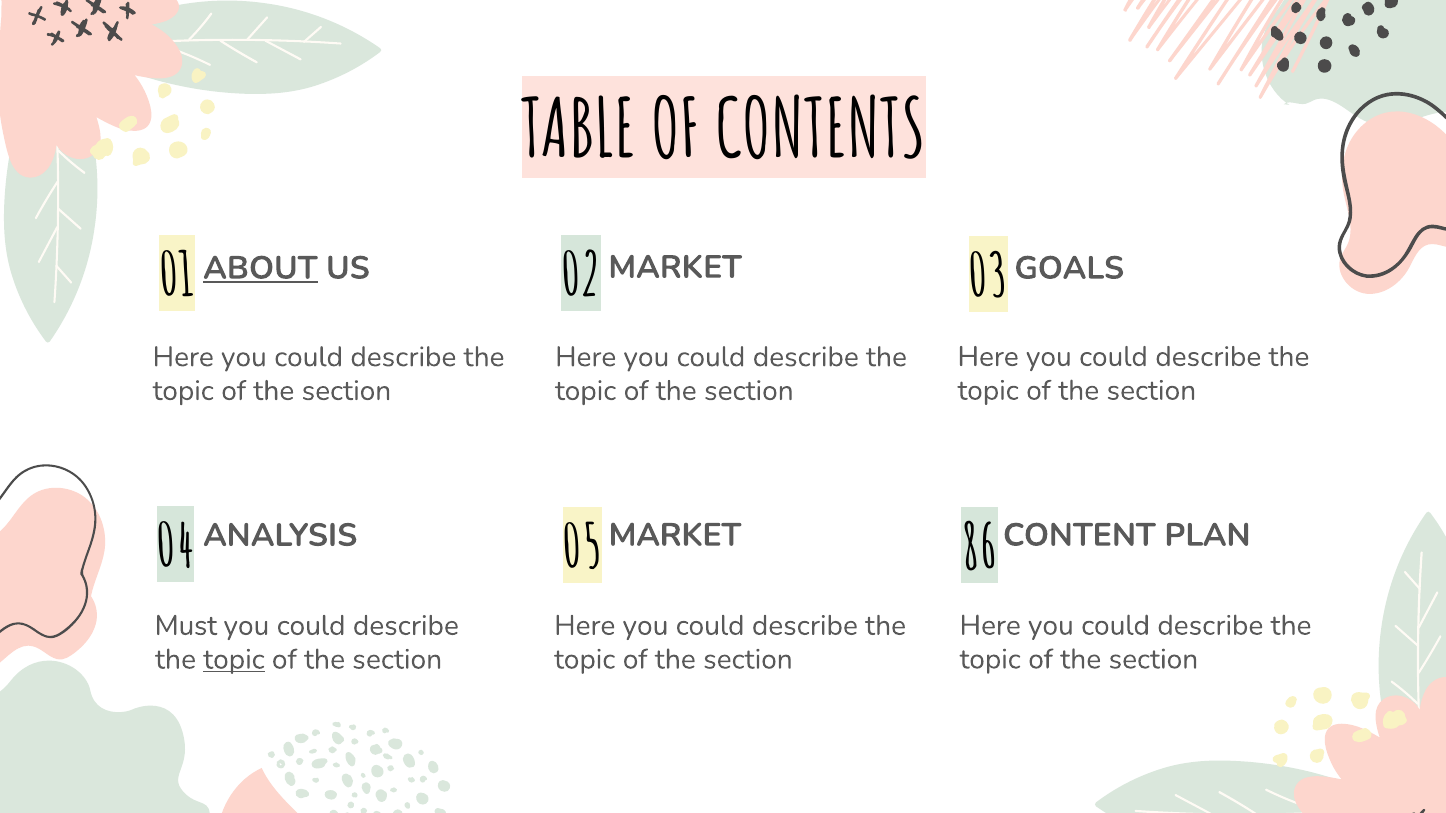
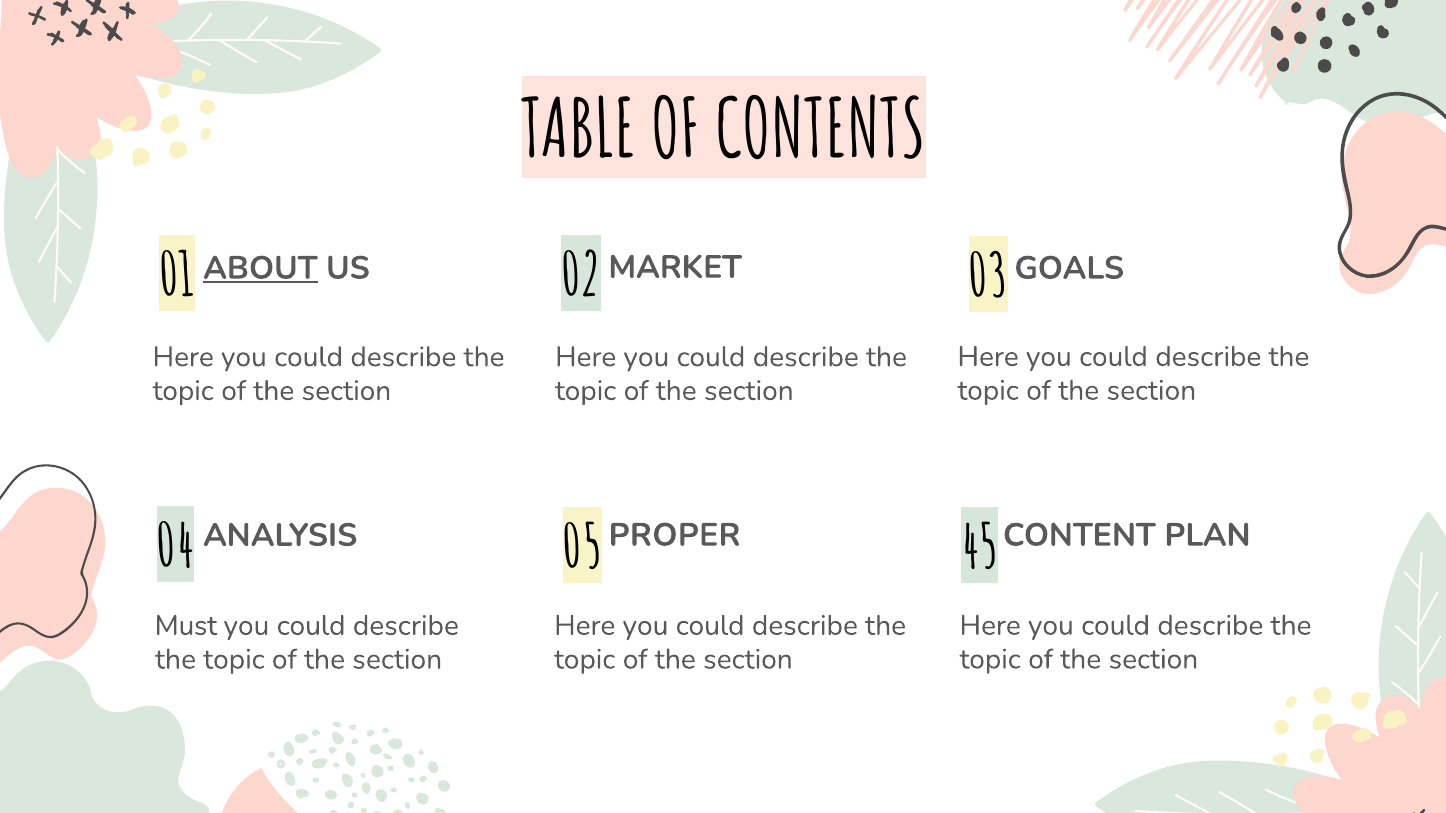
MARKET: MARKET -> PROPER (675, 535)
86: 86 -> 45 (980, 548)
topic underline: present -> none (234, 660)
